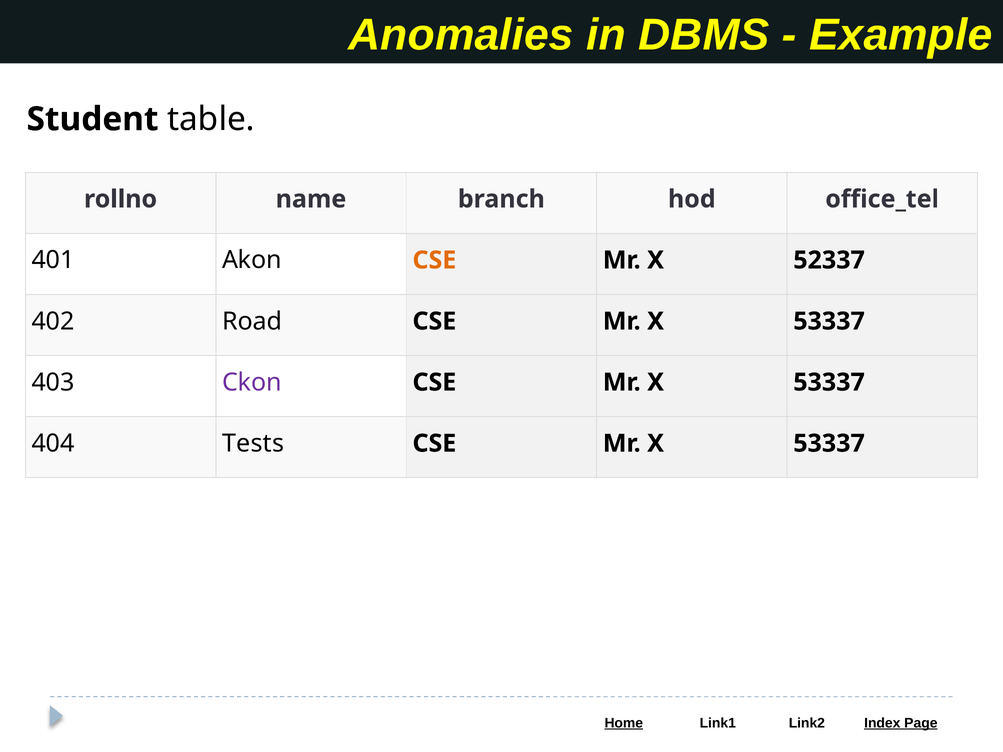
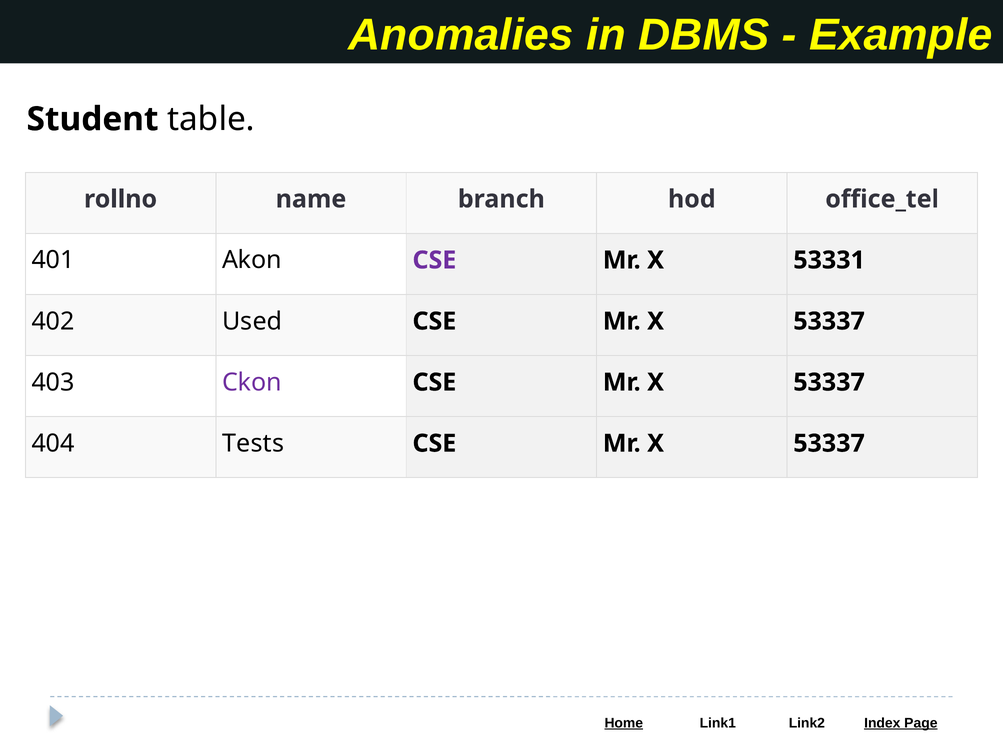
CSE colour: orange -> purple (434, 260)
52337: 52337 -> 53331 (829, 260)
Road: Road -> Used (252, 321)
